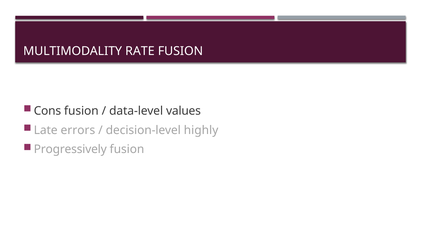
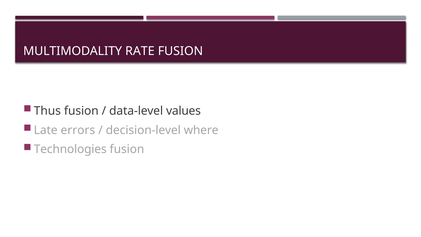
Cons: Cons -> Thus (47, 111)
highly: highly -> where (201, 130)
Progressively: Progressively -> Technologies (70, 149)
